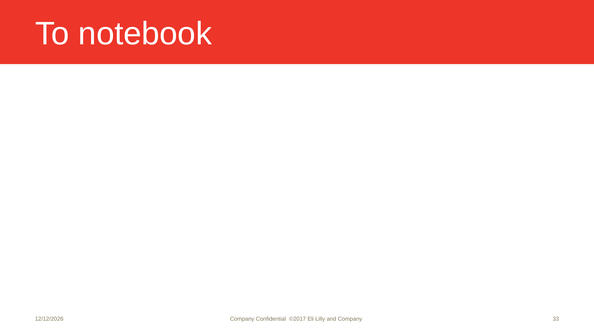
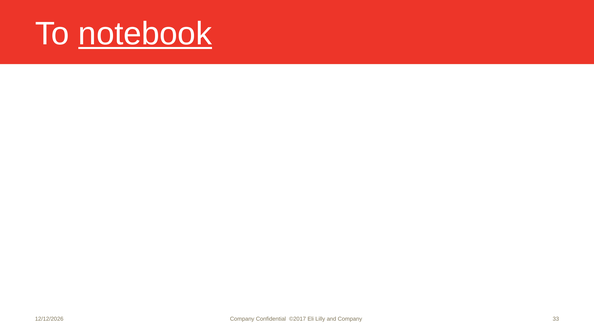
notebook underline: none -> present (145, 34)
